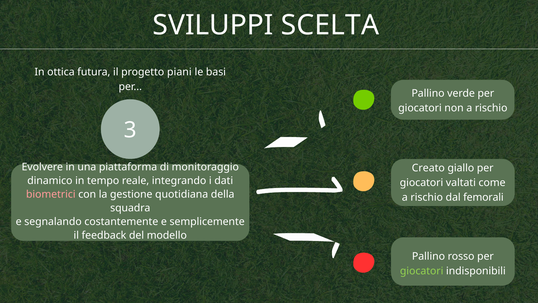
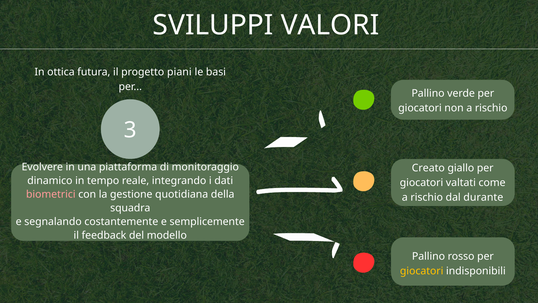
SCELTA: SCELTA -> VALORI (330, 25)
femorali: femorali -> durante (483, 197)
giocatori colour: light green -> yellow (422, 271)
